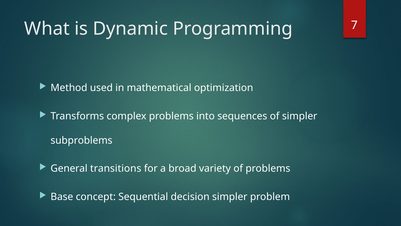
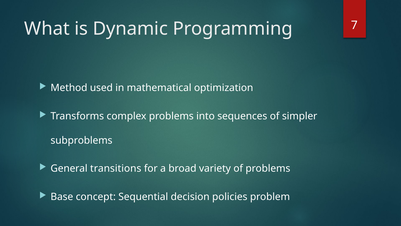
decision simpler: simpler -> policies (230, 197)
